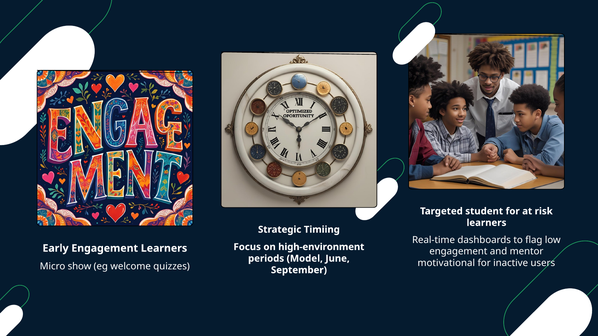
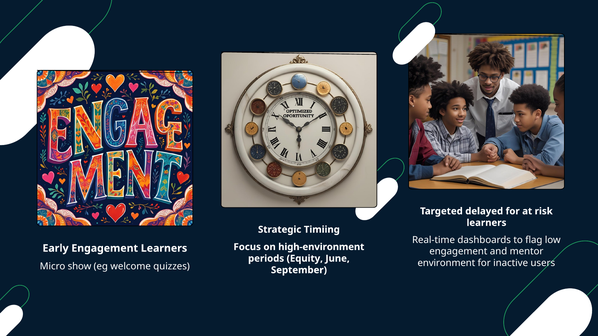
student: student -> delayed (484, 211)
Model: Model -> Equity (305, 259)
motivational: motivational -> environment (446, 263)
